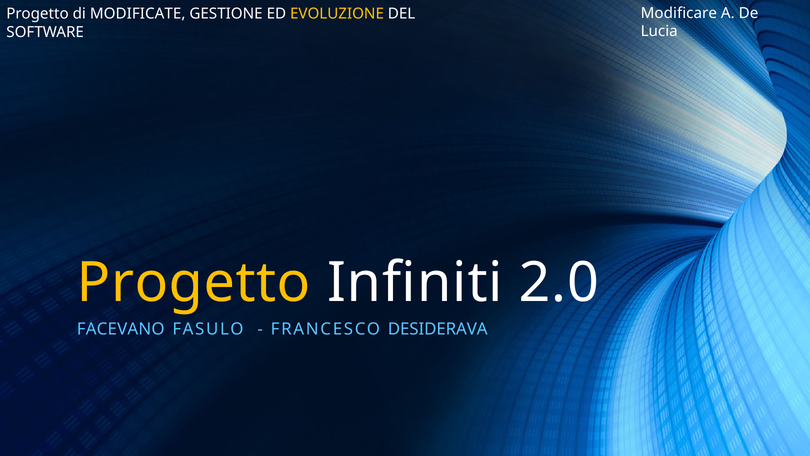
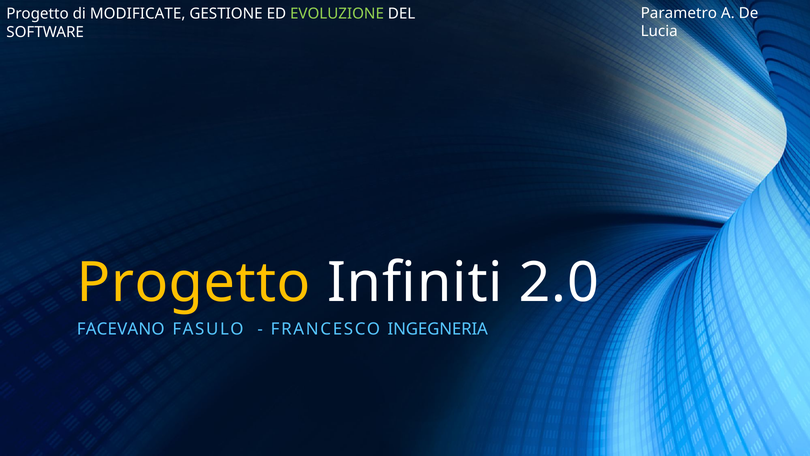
Modificare: Modificare -> Parametro (679, 13)
EVOLUZIONE colour: yellow -> light green (337, 14)
DESIDERAVA: DESIDERAVA -> INGEGNERIA (438, 329)
